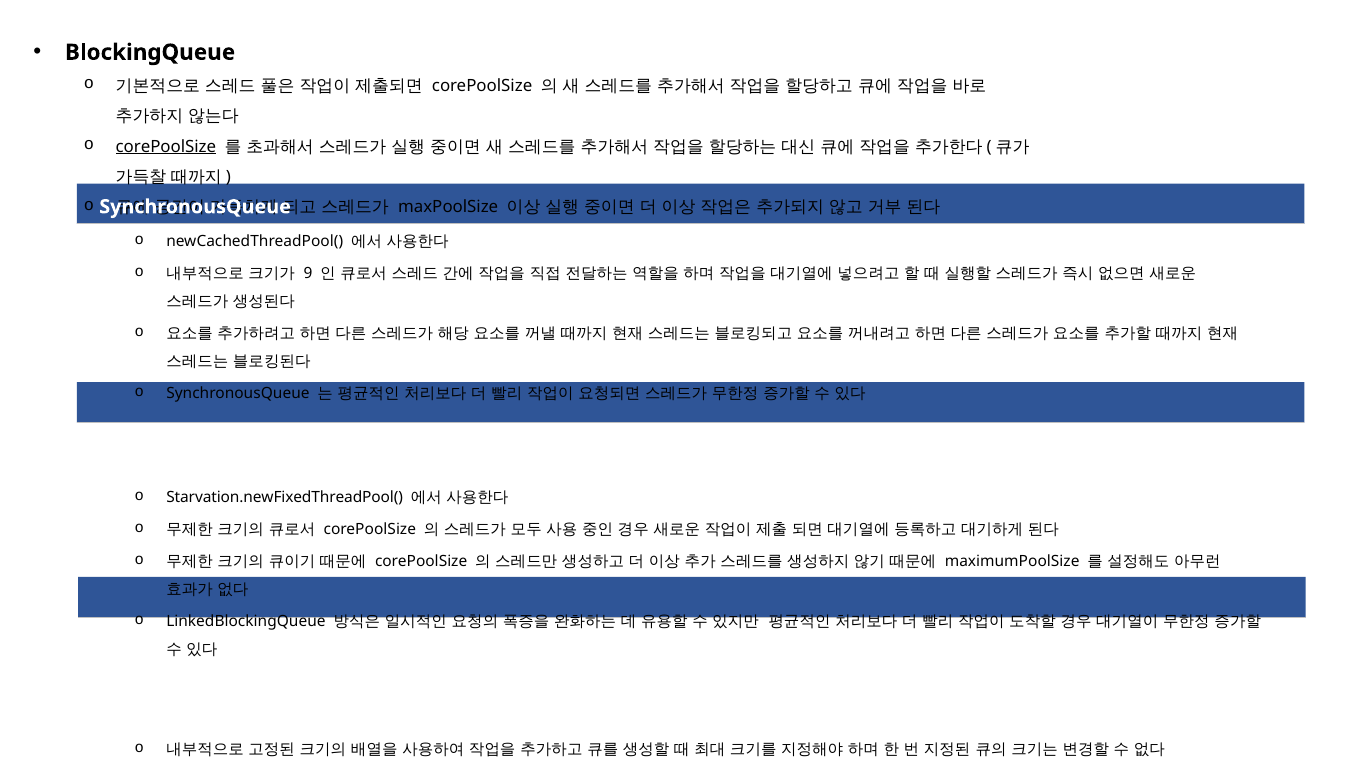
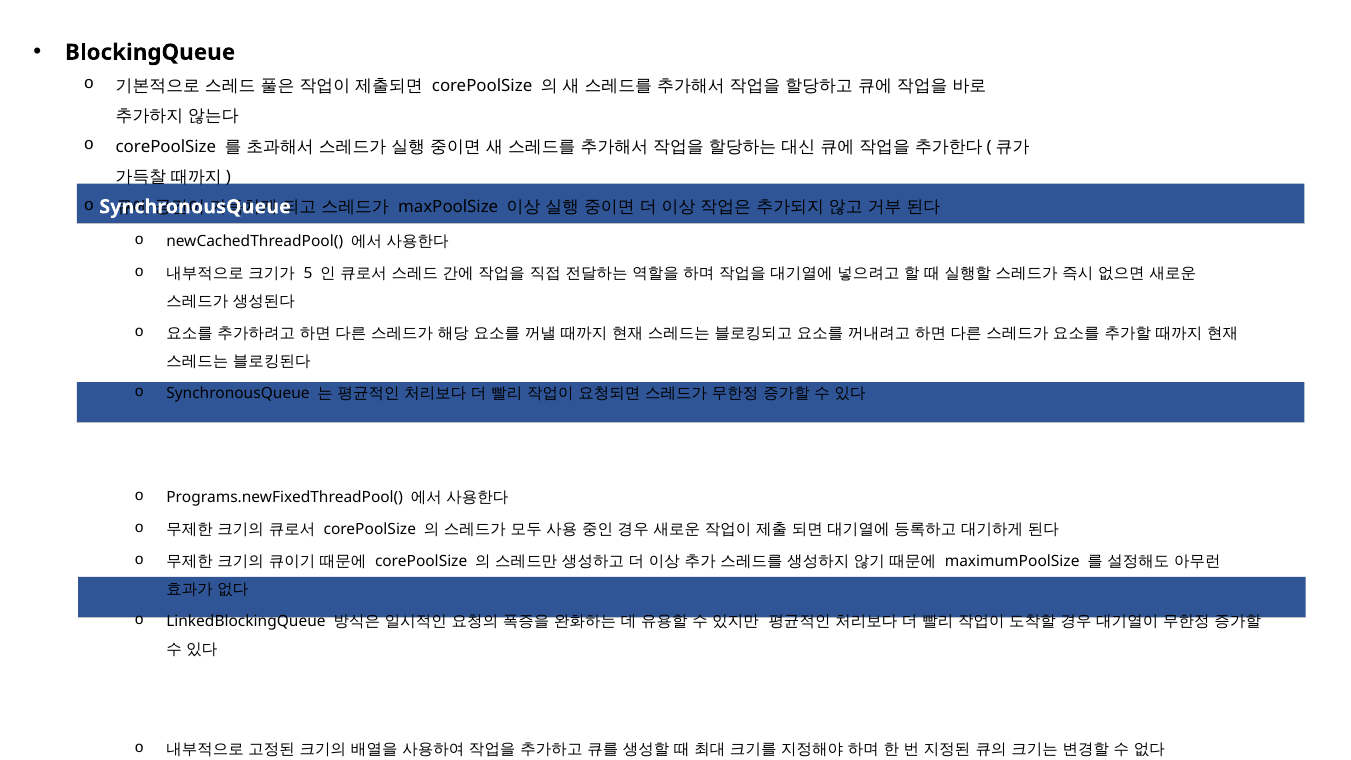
corePoolSize underline: present -> none (166, 146)
9: 9 -> 5 (308, 273)
Starvation.newFixedThreadPool(: Starvation.newFixedThreadPool( -> Programs.newFixedThreadPool( (285, 497)
